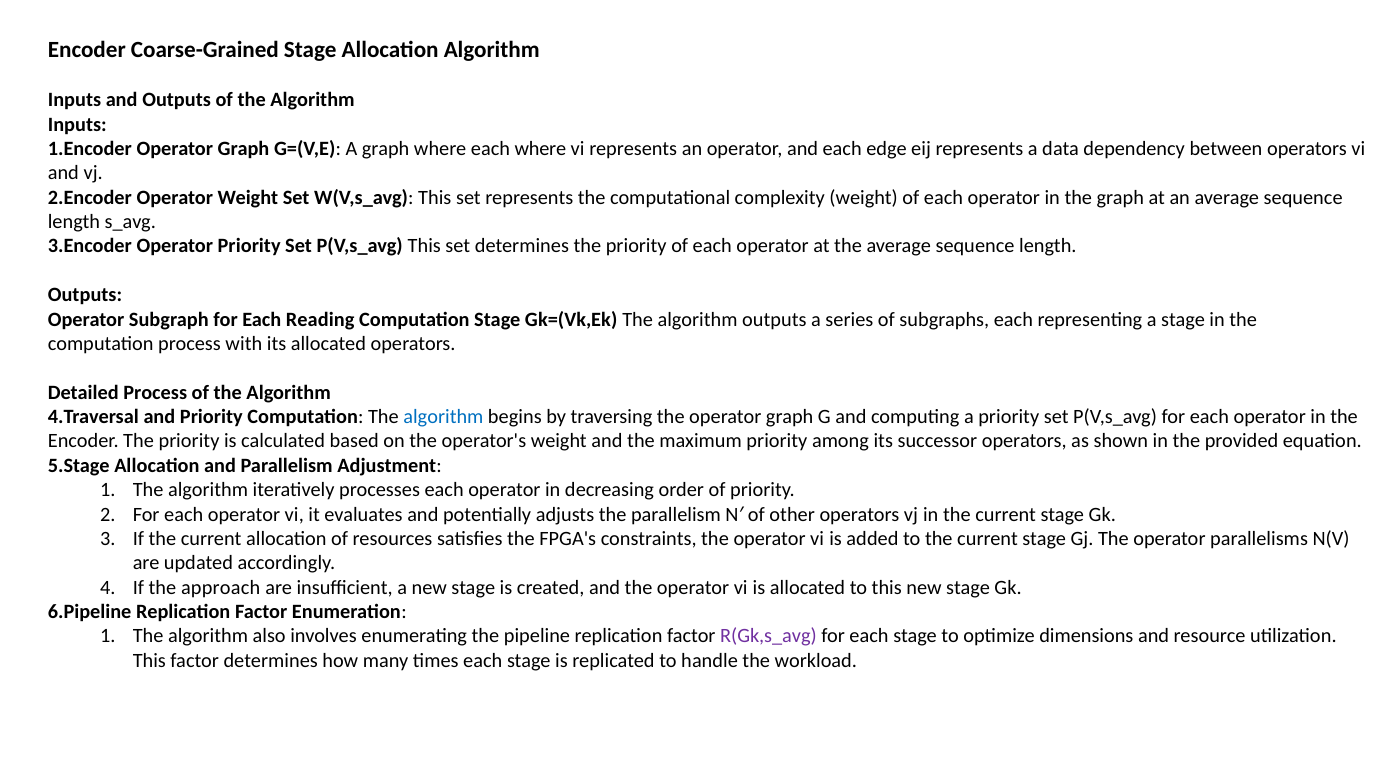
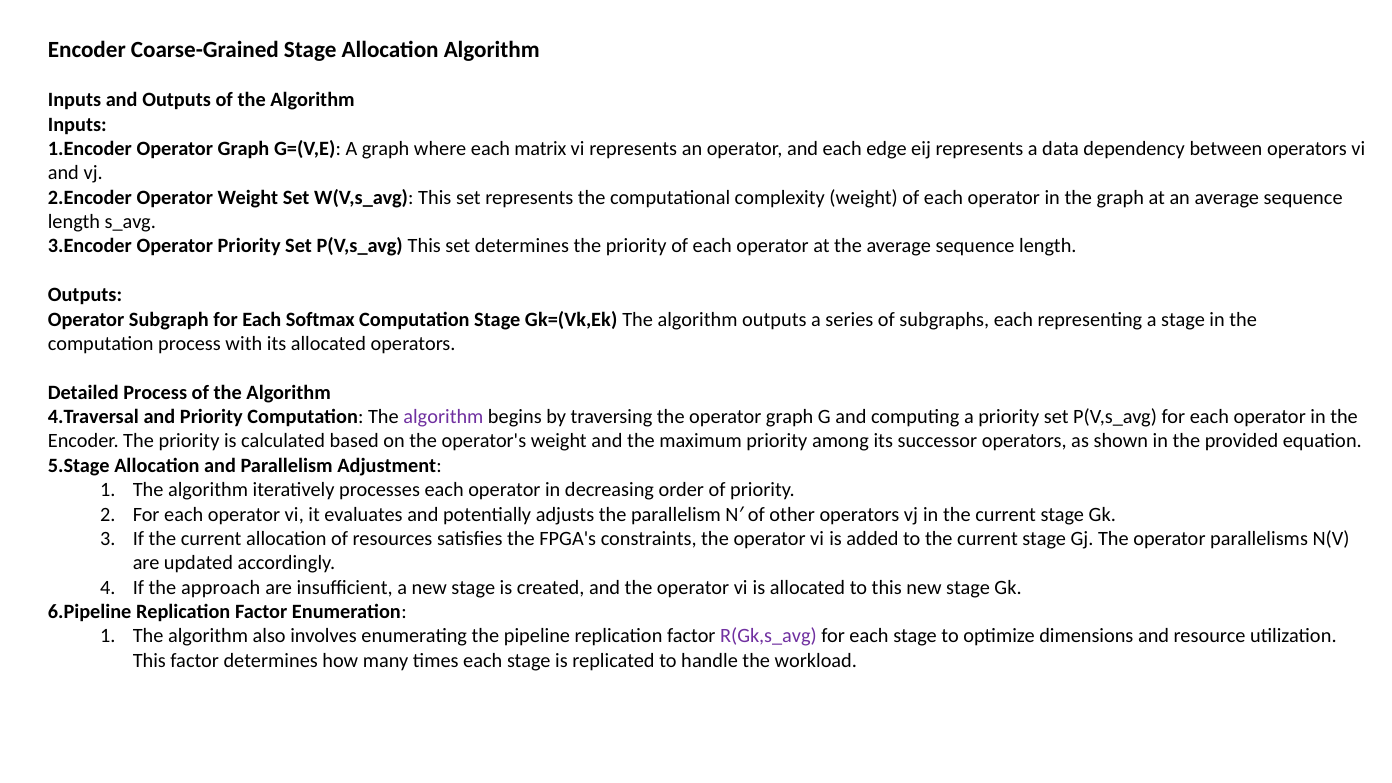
each where: where -> matrix (540, 149)
Reading: Reading -> Softmax (320, 319)
algorithm colour: blue -> purple (443, 417)
